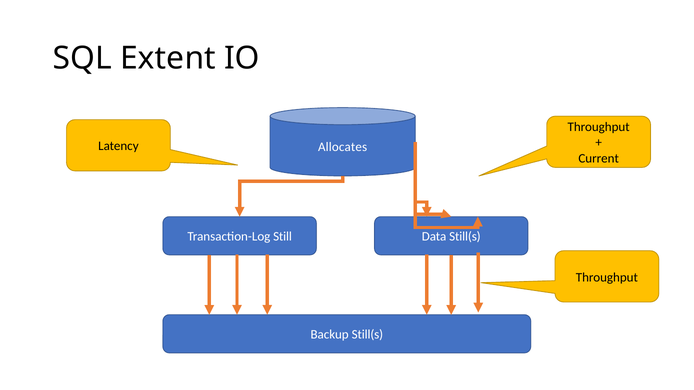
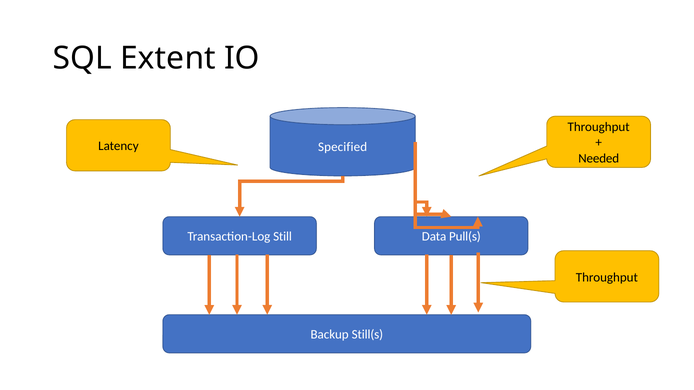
Allocates: Allocates -> Specified (343, 147)
Current: Current -> Needed (599, 158)
Data Still(s: Still(s -> Pull(s (465, 237)
